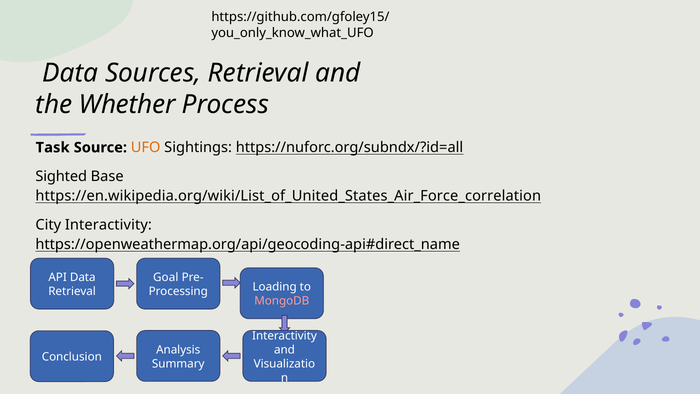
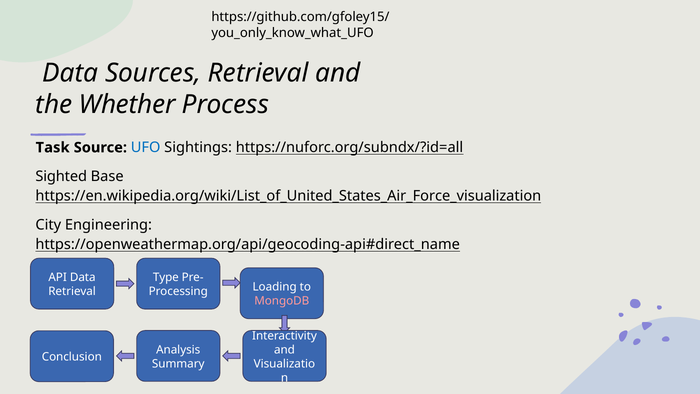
UFO colour: orange -> blue (146, 147)
https://en.wikipedia.org/wiki/List_of_United_States_Air_Force_correlation: https://en.wikipedia.org/wiki/List_of_United_States_Air_Force_correlation -> https://en.wikipedia.org/wiki/List_of_United_States_Air_Force_visualization (288, 196)
City Interactivity: Interactivity -> Engineering (108, 225)
Goal: Goal -> Type (166, 277)
